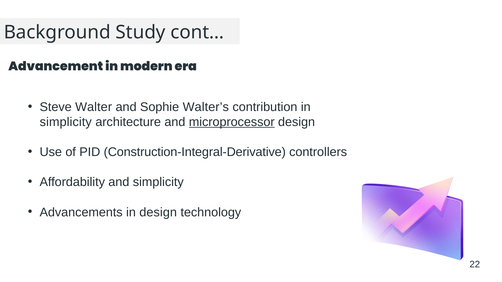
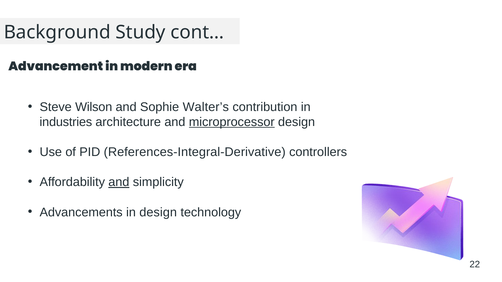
Walter: Walter -> Wilson (94, 107)
simplicity: simplicity -> industries (66, 122)
Construction-Integral-Derivative: Construction-Integral-Derivative -> References-Integral-Derivative (195, 152)
and underline: none -> present (119, 182)
